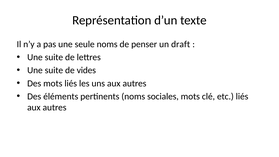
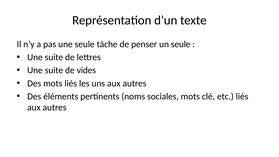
seule noms: noms -> tâche (107, 44)
un draft: draft -> seule (181, 44)
